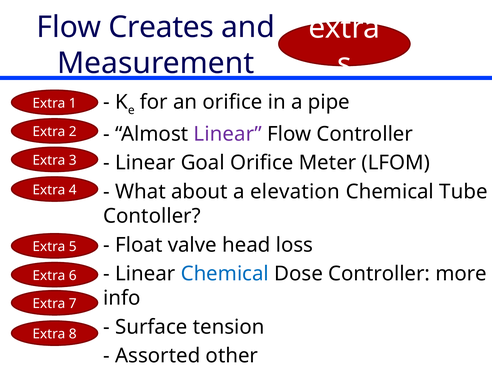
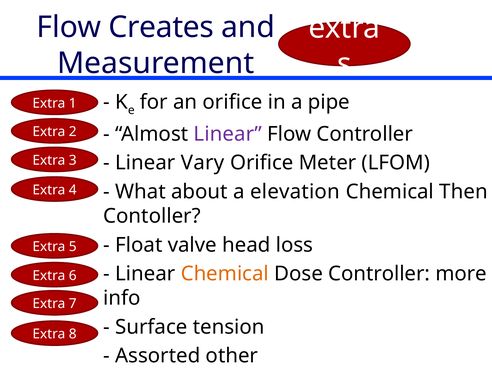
Goal: Goal -> Vary (203, 163)
Tube: Tube -> Then (464, 192)
Chemical colour: blue -> orange (225, 274)
